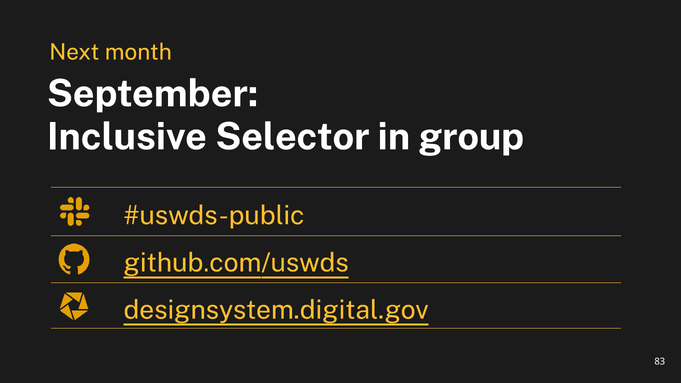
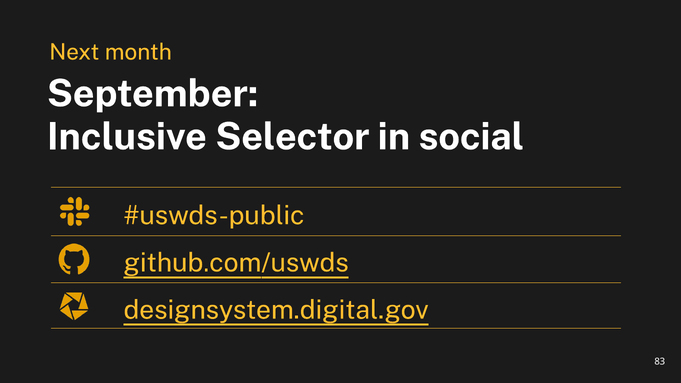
group: group -> social (471, 137)
